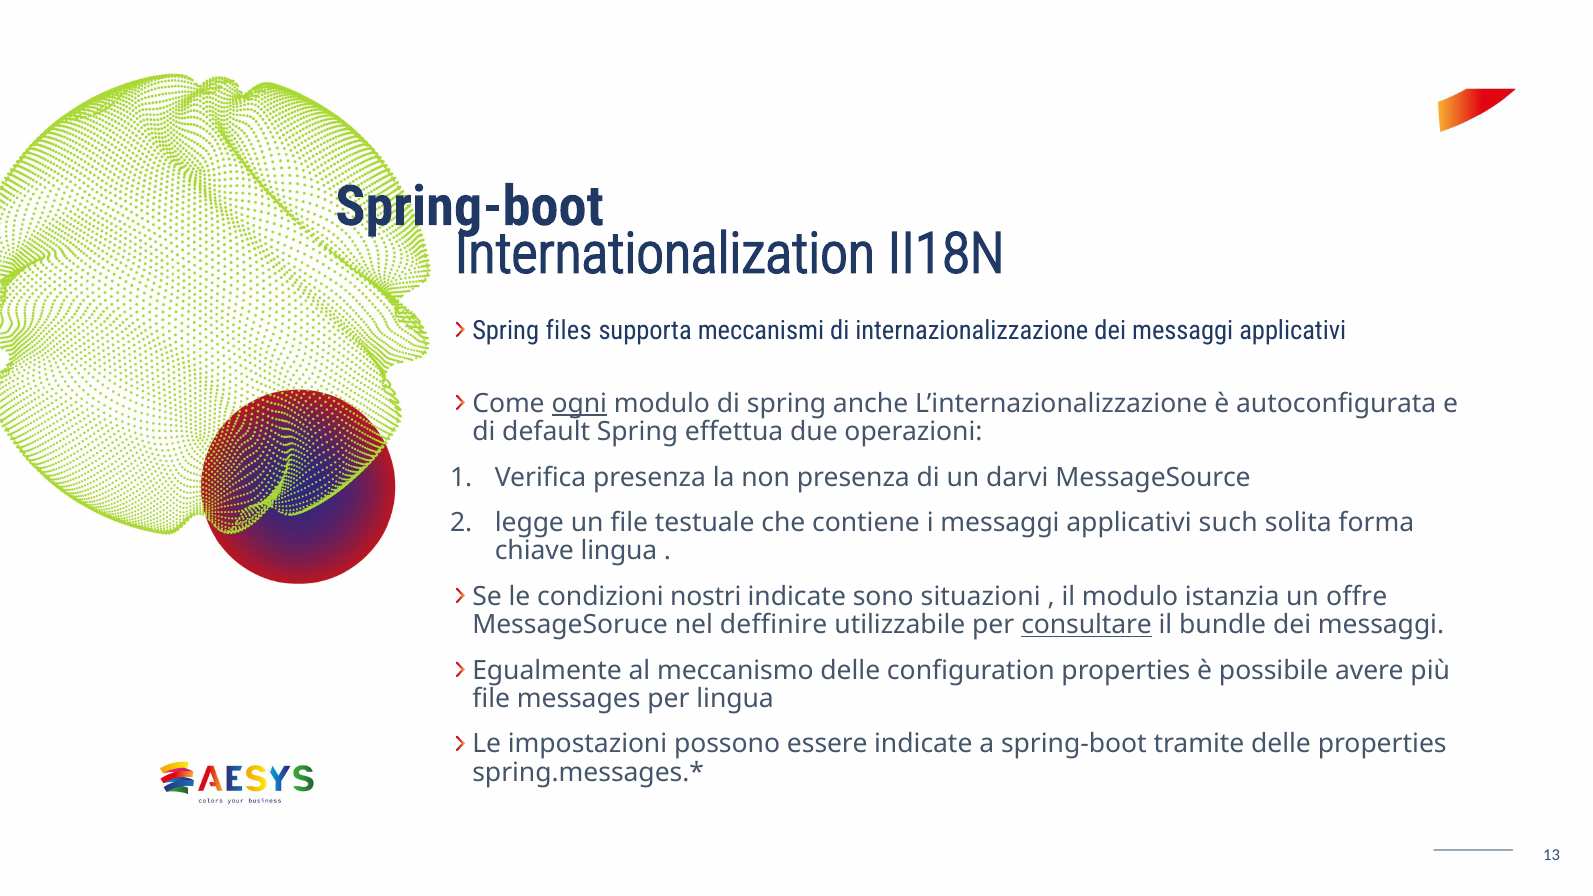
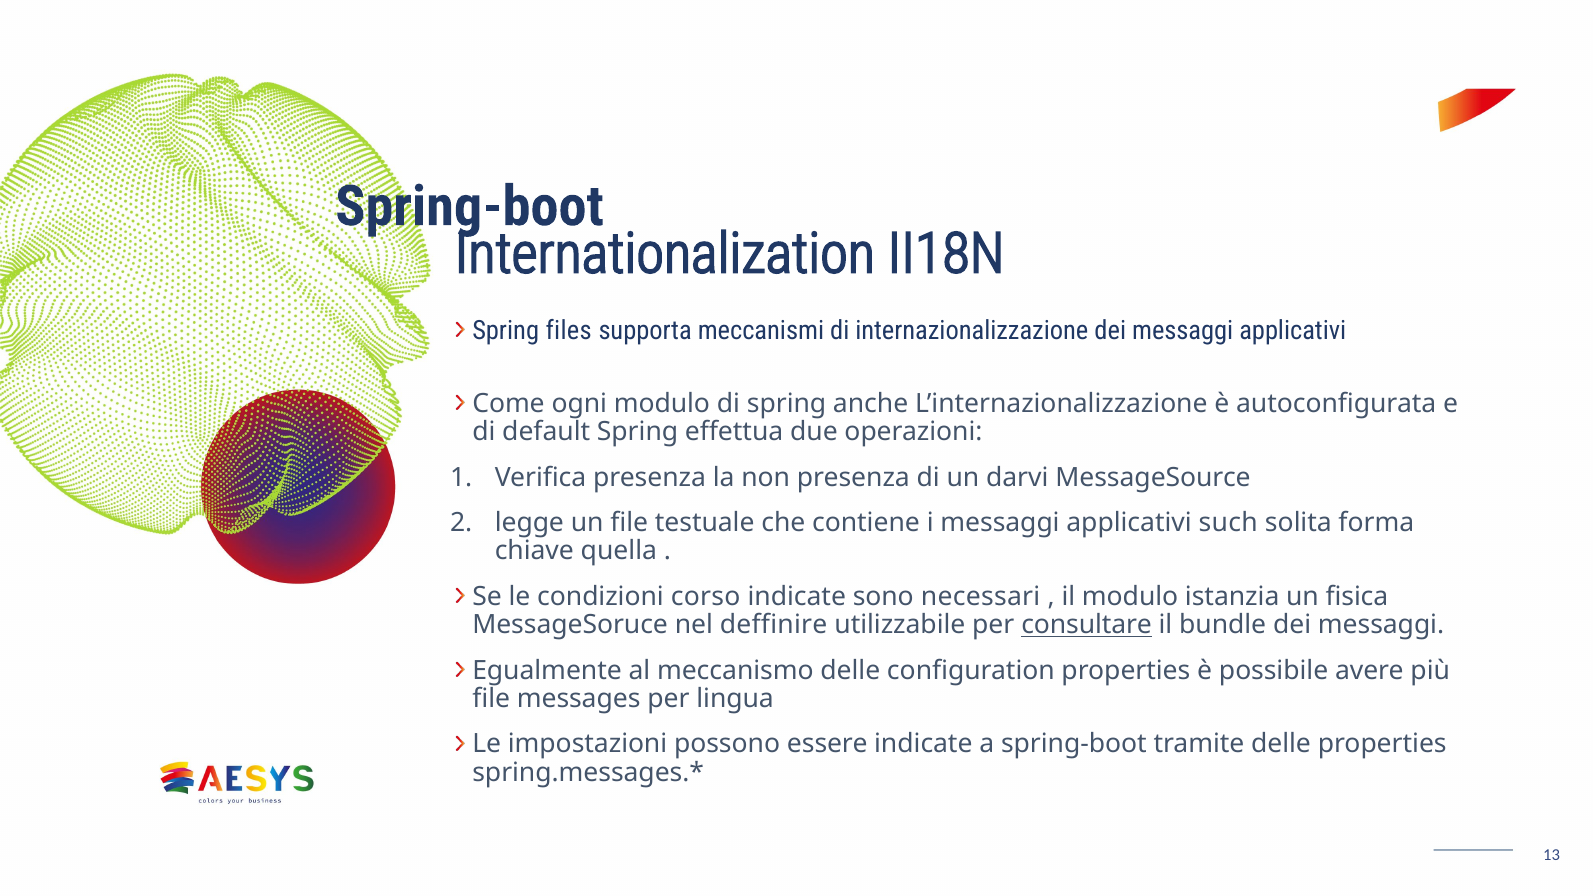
ogni underline: present -> none (579, 403)
chiave lingua: lingua -> quella (619, 551)
nostri: nostri -> corso (706, 596)
situazioni: situazioni -> necessari (981, 596)
offre: offre -> fisica (1357, 596)
